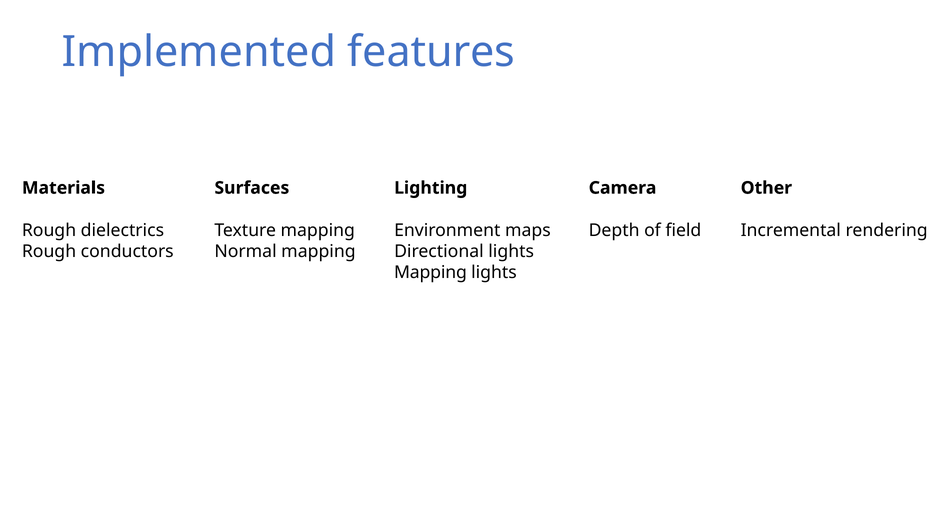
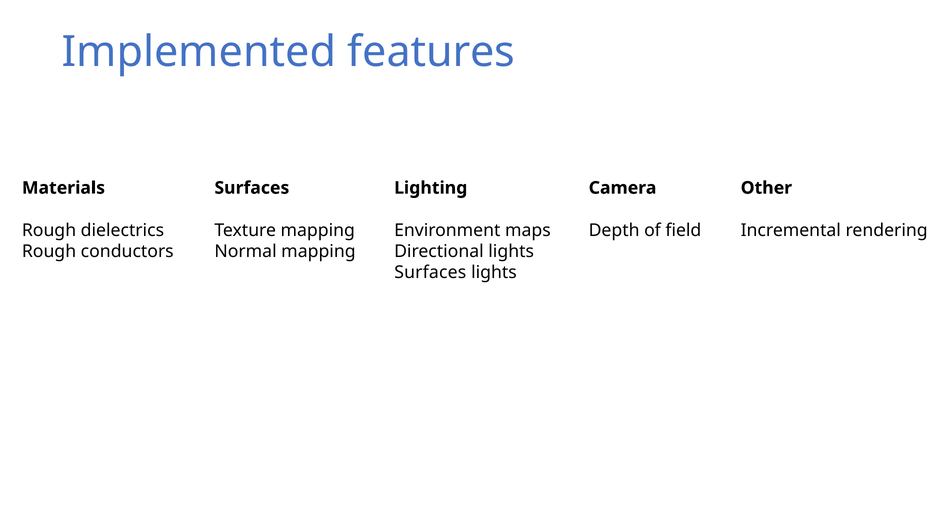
Mapping: Mapping -> Surfaces (430, 273)
